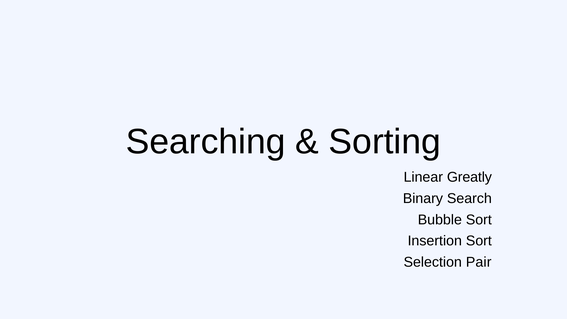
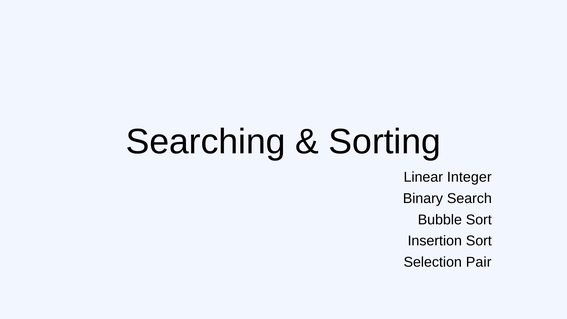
Greatly: Greatly -> Integer (469, 177)
